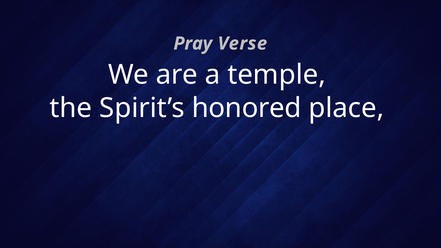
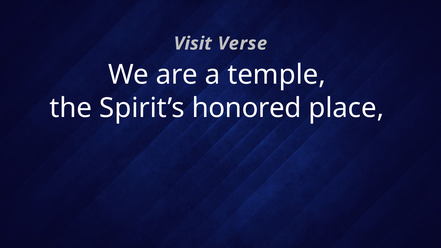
Pray: Pray -> Visit (193, 44)
